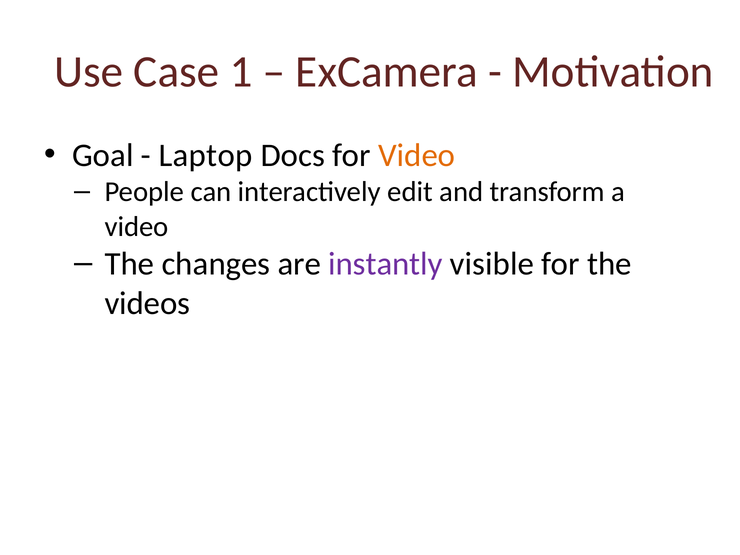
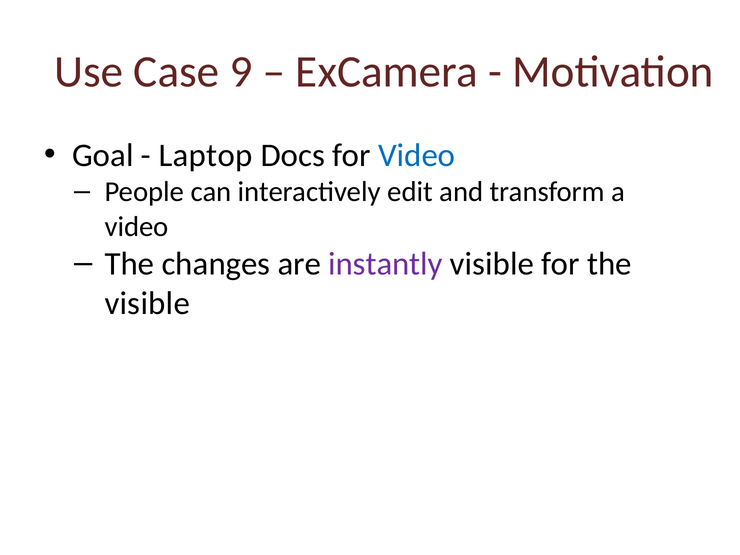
1: 1 -> 9 (241, 72)
Video colour: orange -> blue (417, 155)
videos: videos -> visible (147, 303)
